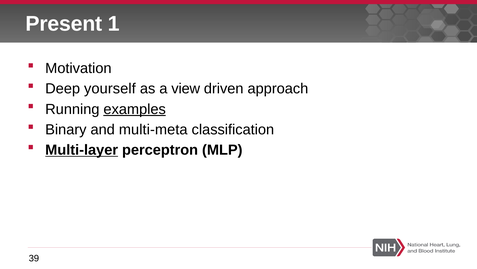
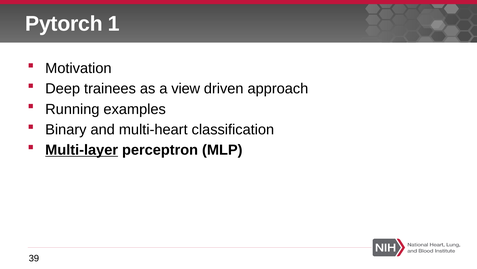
Present: Present -> Pytorch (64, 24)
yourself: yourself -> trainees (110, 89)
examples underline: present -> none (135, 109)
multi-meta: multi-meta -> multi-heart (153, 129)
